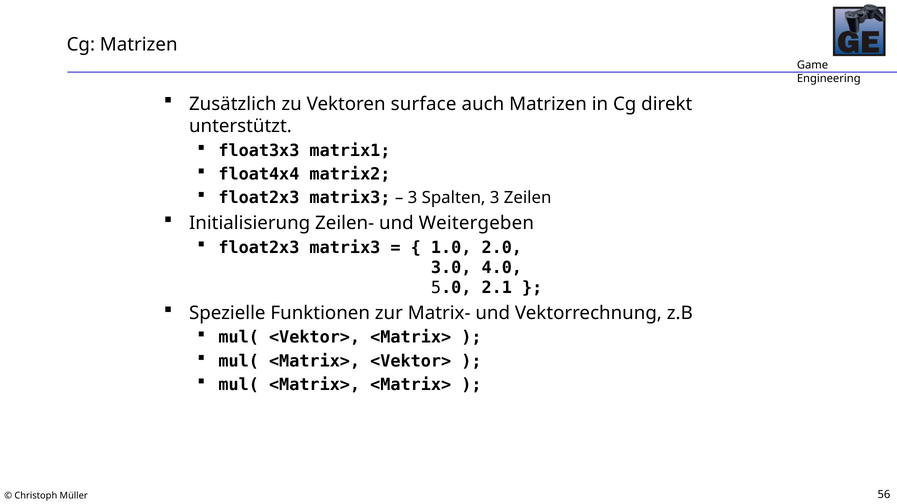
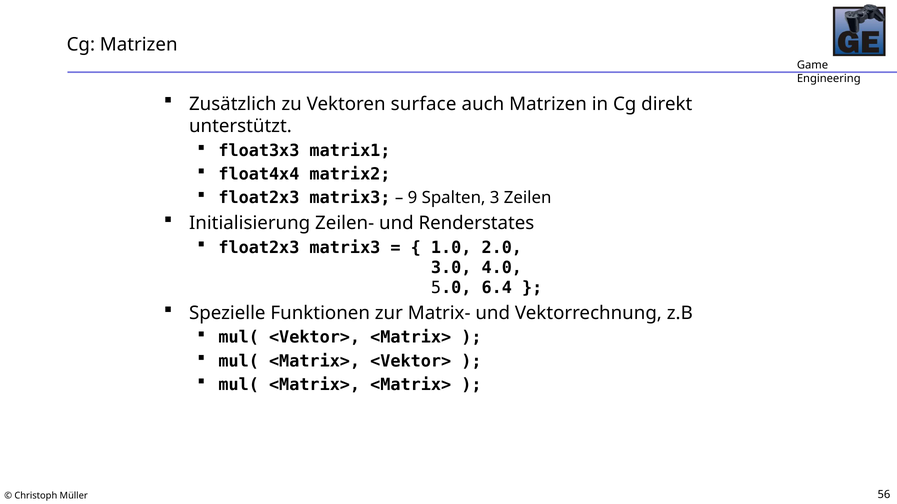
3: 3 -> 9 (413, 198)
Weitergeben: Weitergeben -> Renderstates (476, 223)
2.1: 2.1 -> 6.4 (497, 288)
